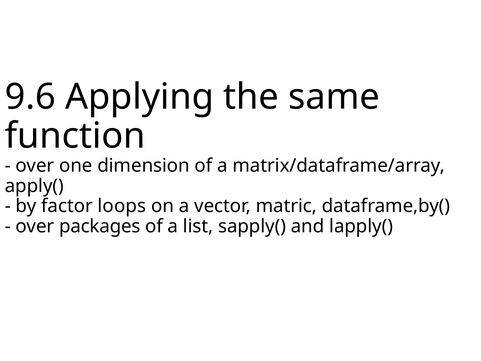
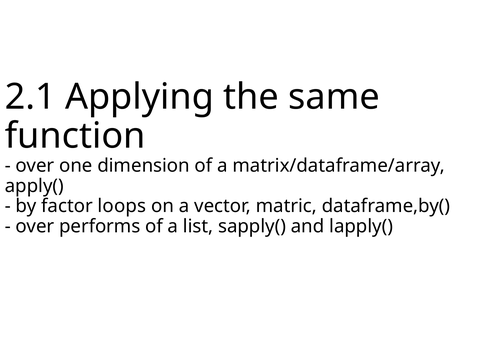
9.6: 9.6 -> 2.1 (30, 97)
packages: packages -> performs (100, 226)
